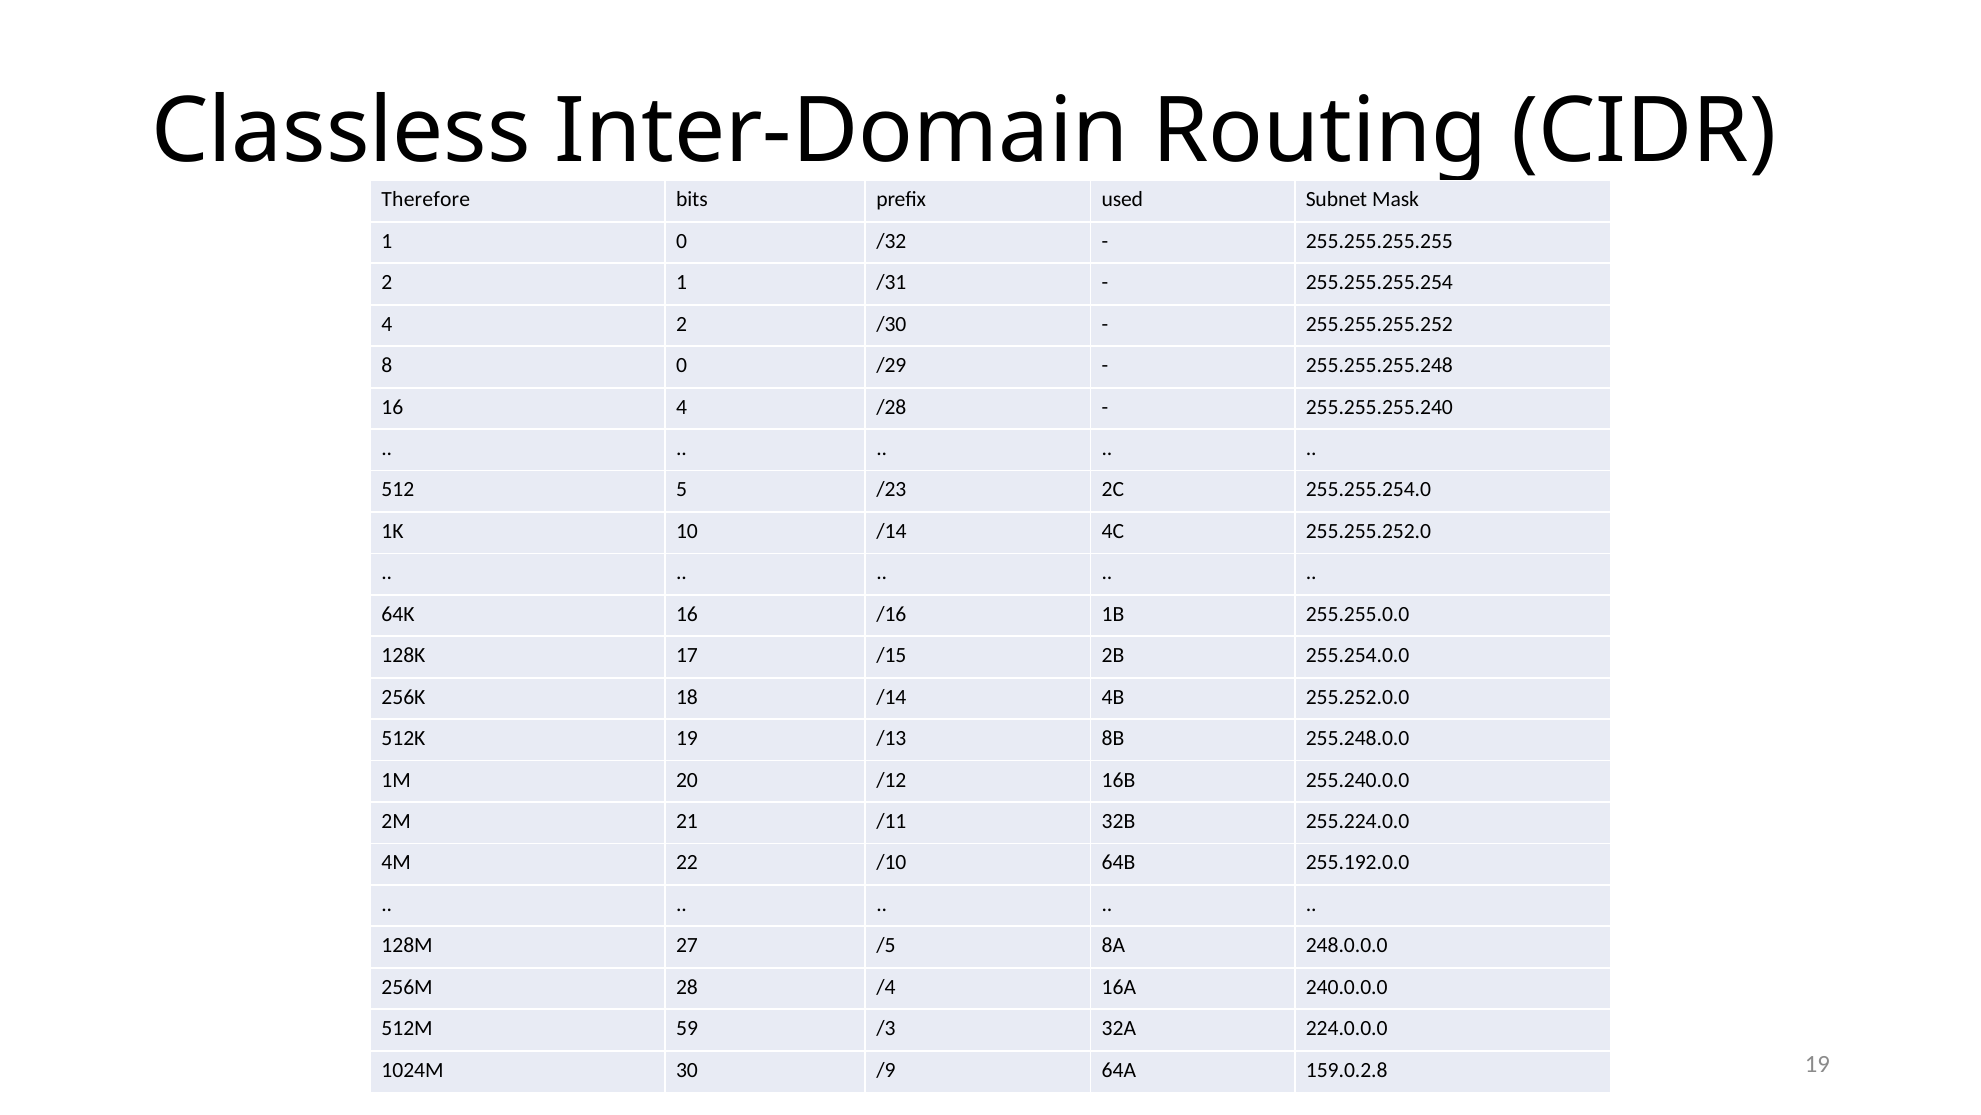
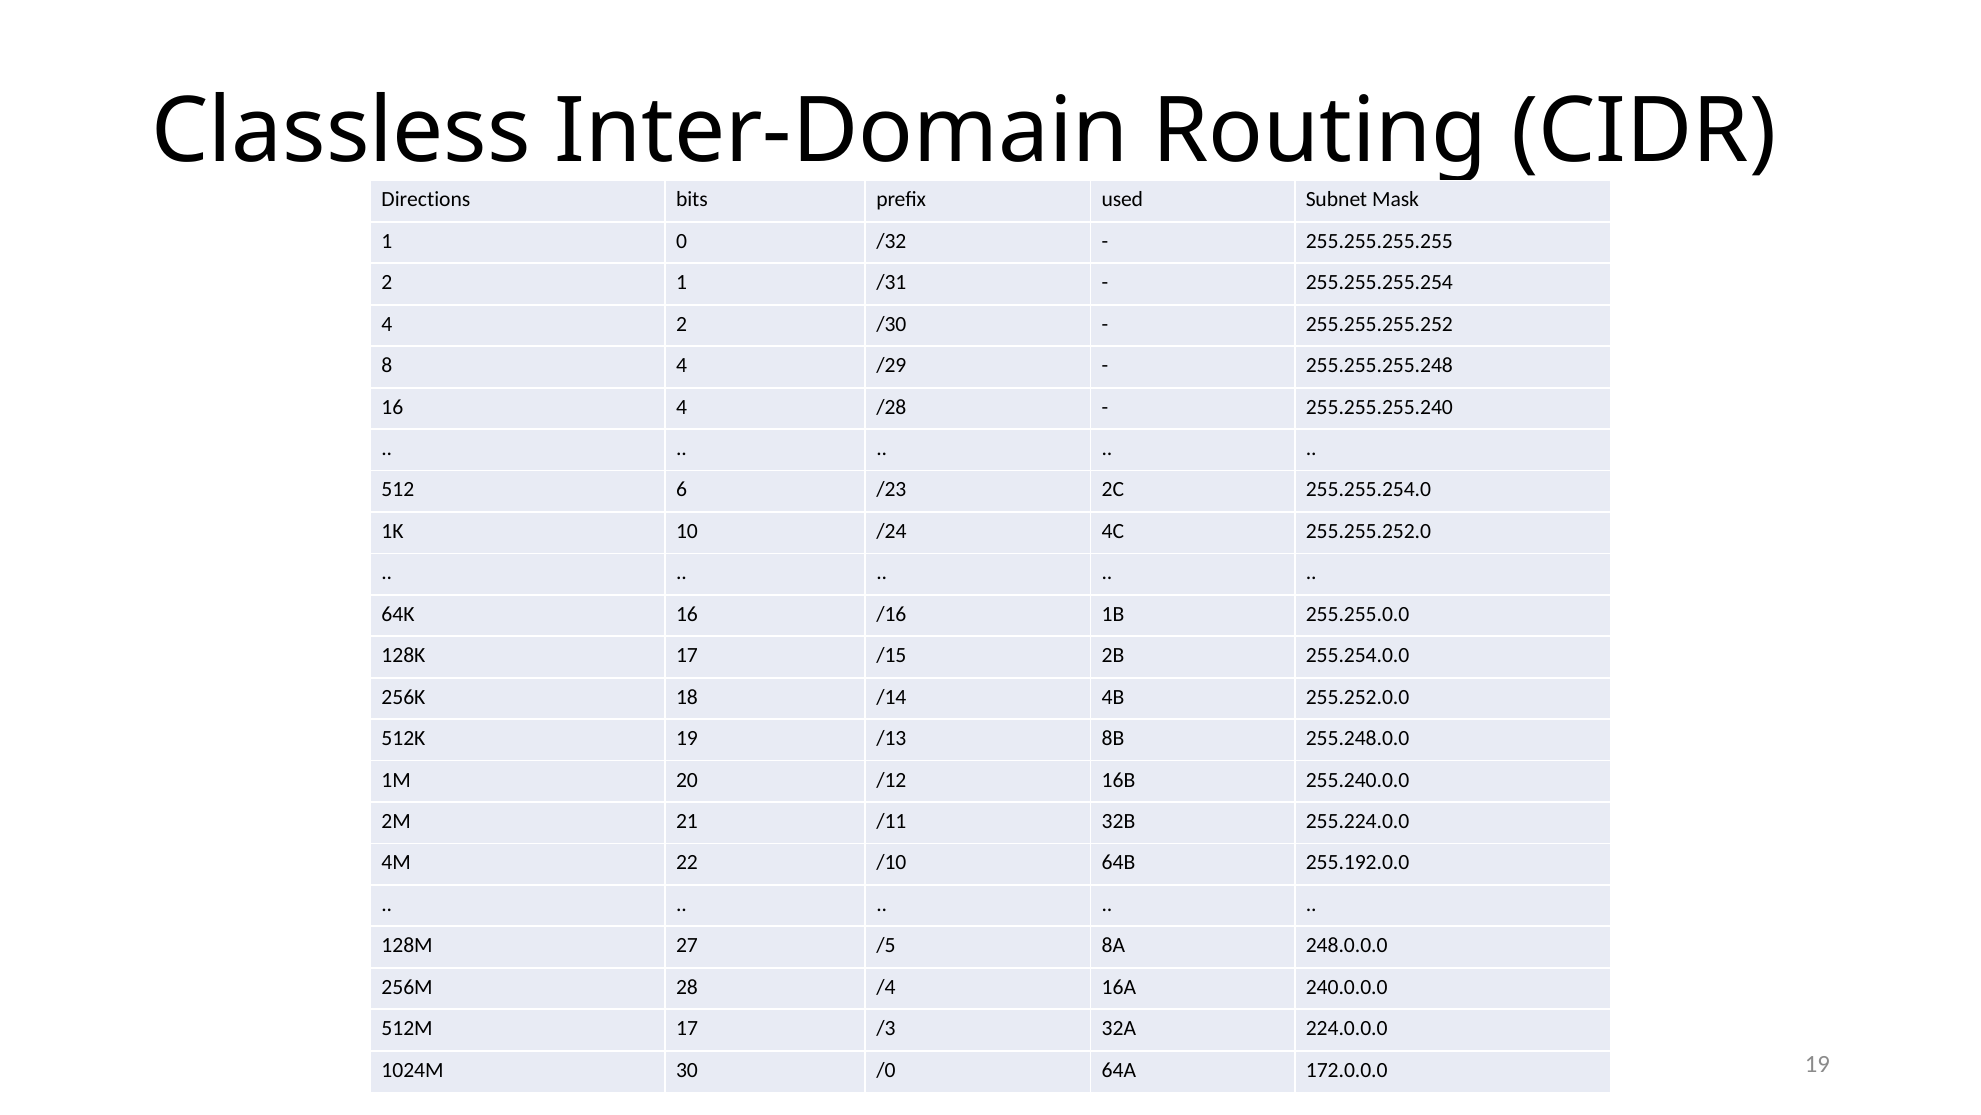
Therefore: Therefore -> Directions (426, 200)
8 0: 0 -> 4 (682, 365)
5: 5 -> 6 (682, 490)
10 /14: /14 -> /24 (891, 531)
512M 59: 59 -> 17 (687, 1028)
/9: /9 -> /0 (886, 1069)
159.0.2.8: 159.0.2.8 -> 172.0.0.0 (1347, 1069)
